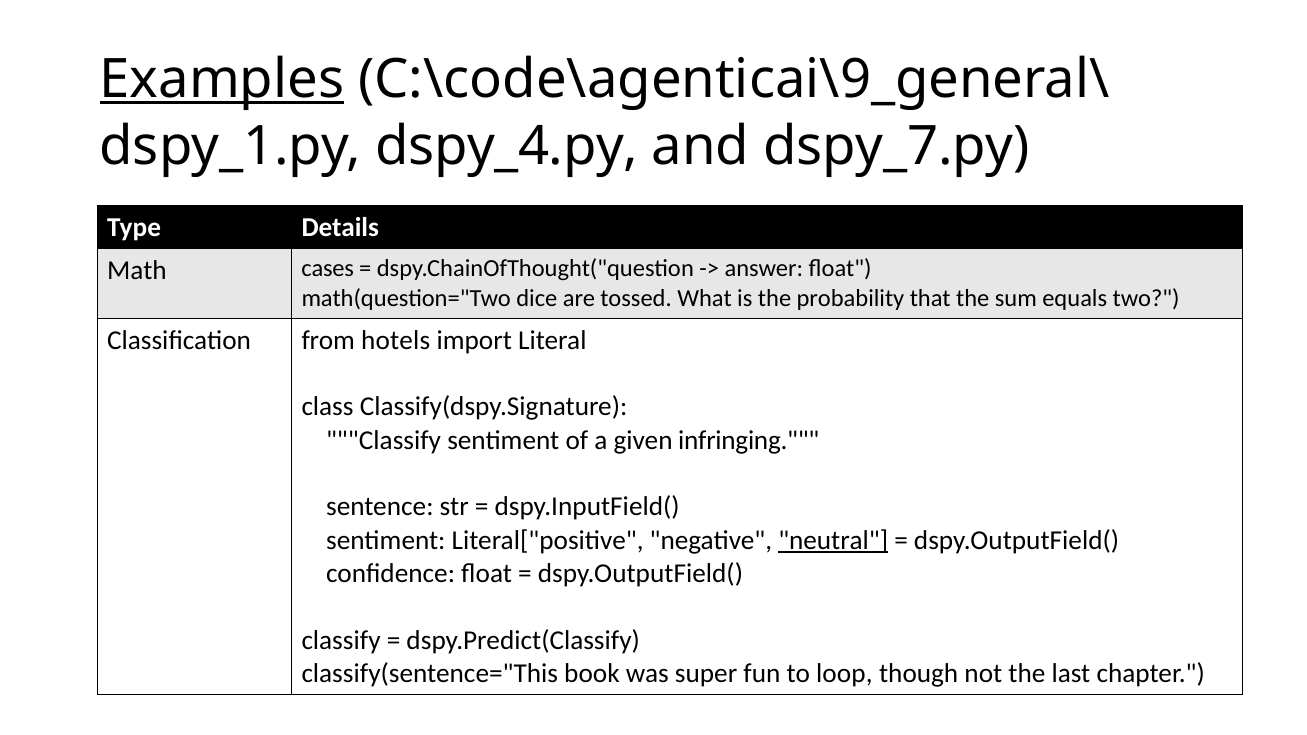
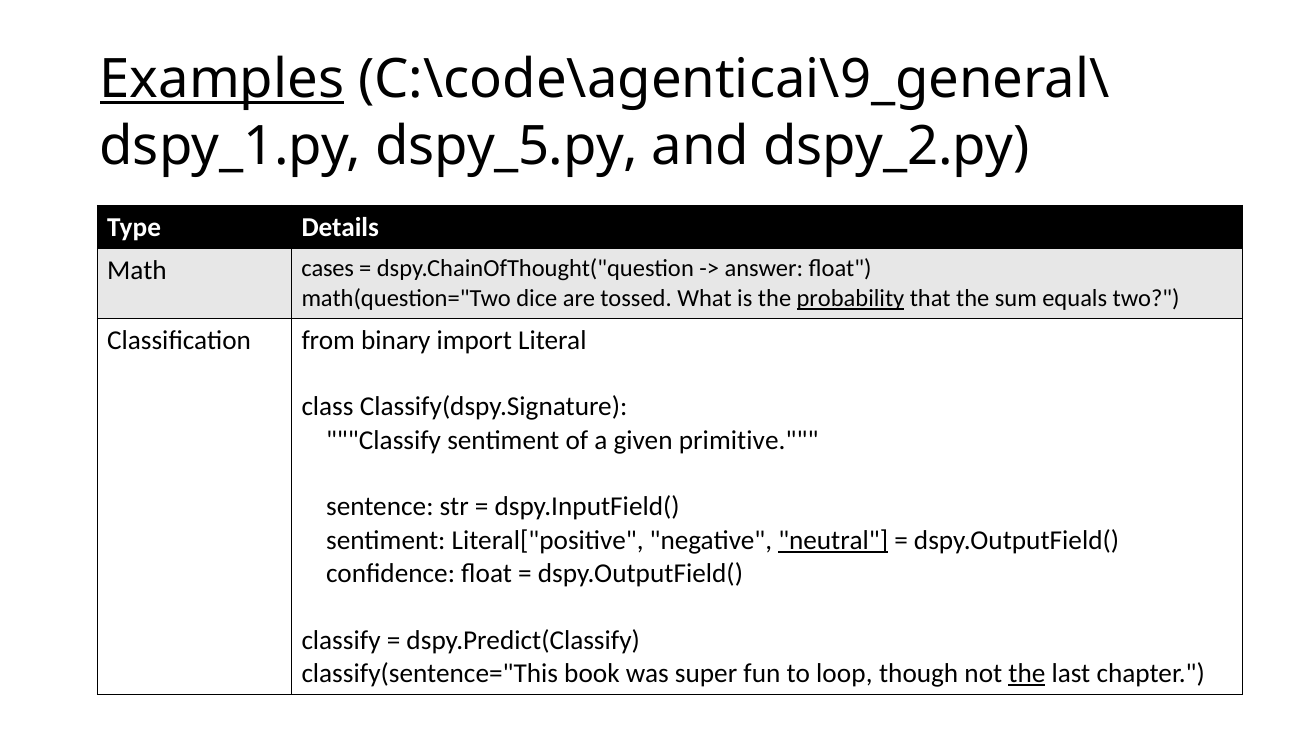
dspy_4.py: dspy_4.py -> dspy_5.py (507, 146)
dspy_7.py: dspy_7.py -> dspy_2.py (896, 146)
probability underline: none -> present (850, 299)
hotels: hotels -> binary (396, 340)
infringing: infringing -> primitive (749, 440)
the underline: none -> present (1027, 674)
